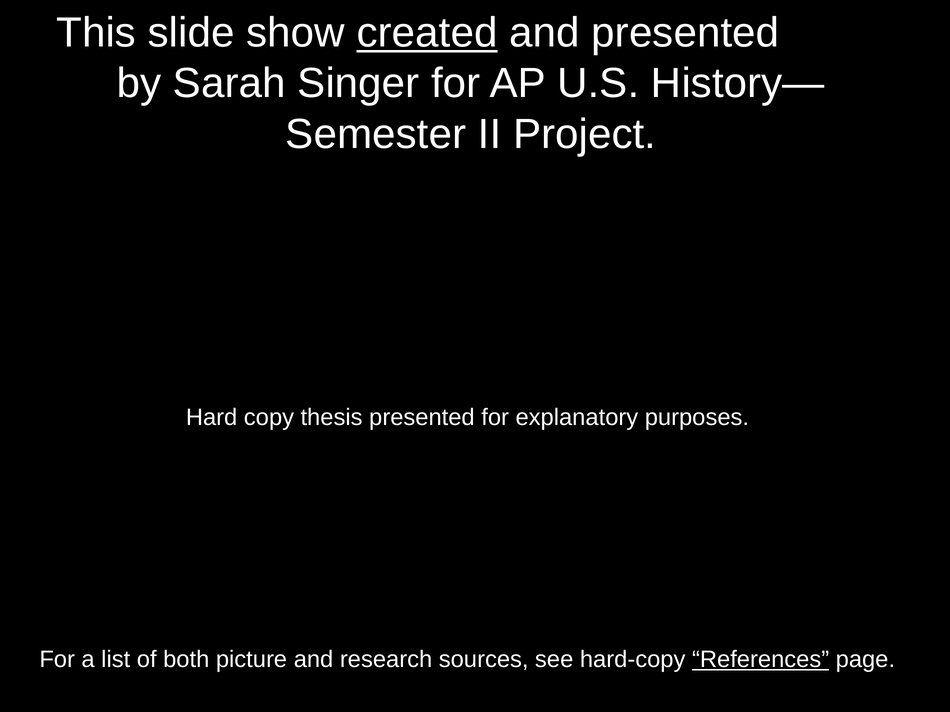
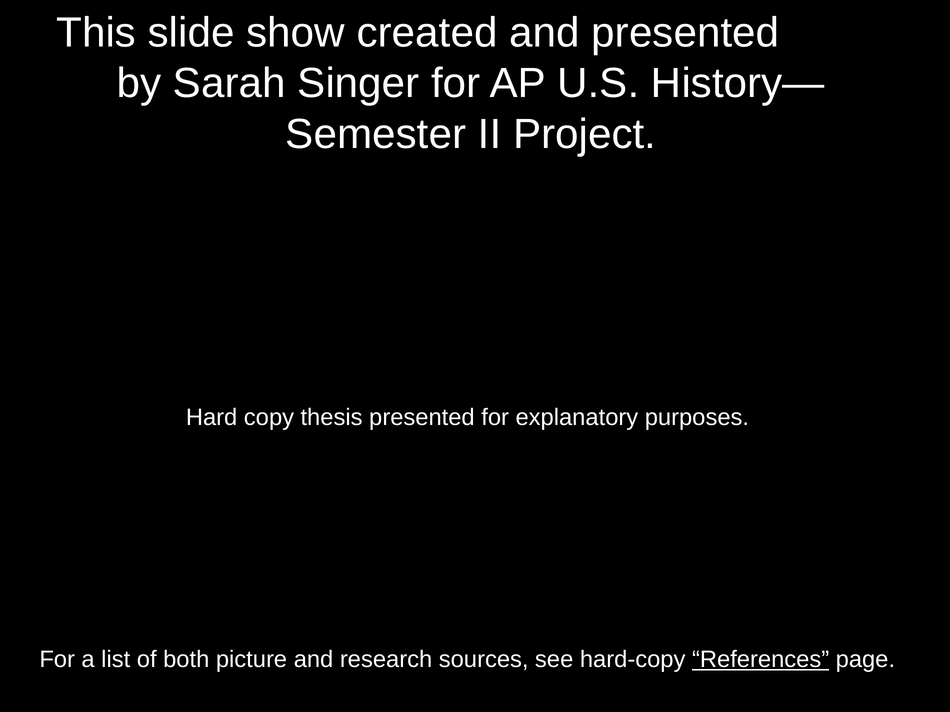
created underline: present -> none (427, 33)
